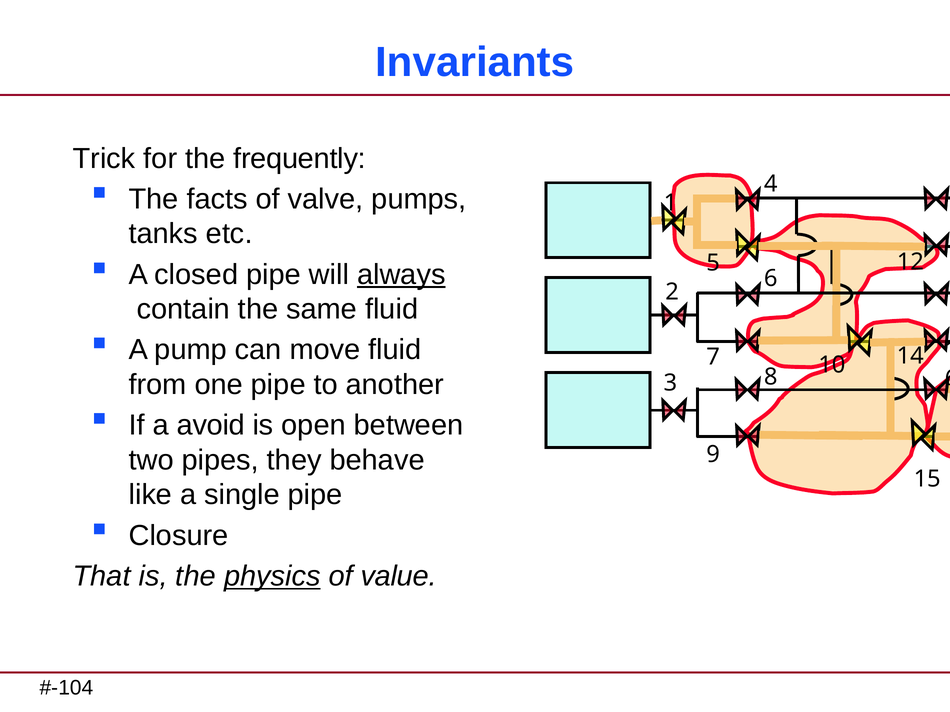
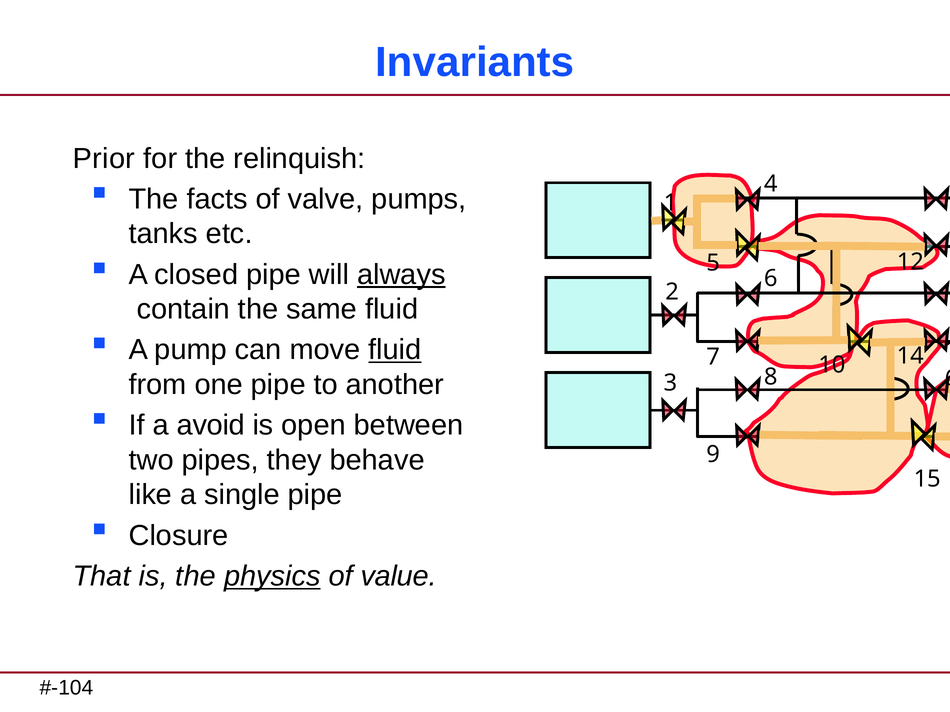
Trick: Trick -> Prior (104, 159)
frequently: frequently -> relinquish (299, 159)
fluid underline: none -> present (395, 350)
